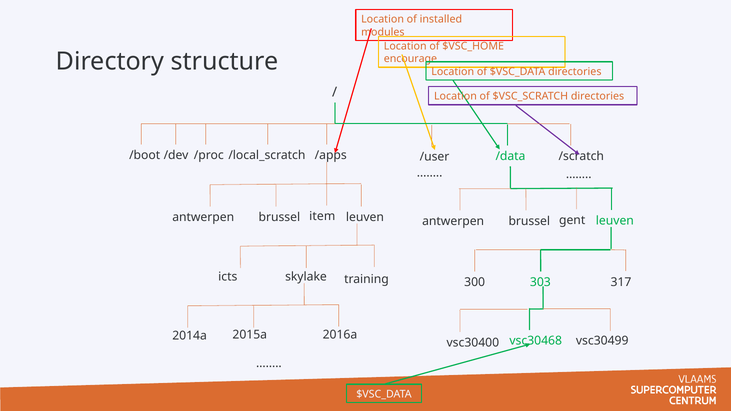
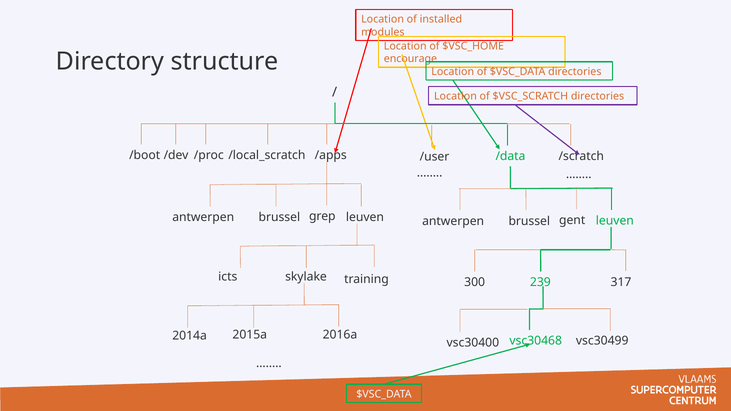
item: item -> grep (322, 216)
303: 303 -> 239 (540, 282)
